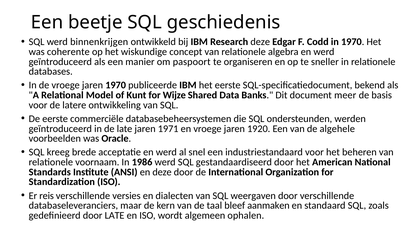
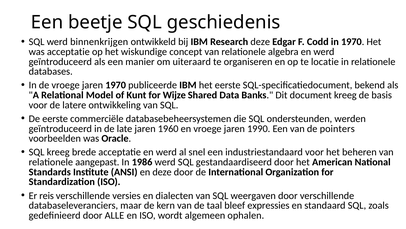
was coherente: coherente -> acceptatie (68, 52)
paspoort: paspoort -> uiteraard (192, 62)
sneller: sneller -> locatie (325, 62)
document meer: meer -> kreeg (345, 95)
1971: 1971 -> 1960 (168, 128)
1920: 1920 -> 1990 (259, 128)
algehele: algehele -> pointers (337, 128)
voornaam: voornaam -> aangepast (97, 162)
aanmaken: aanmaken -> expressies (268, 205)
door LATE: LATE -> ALLE (114, 215)
